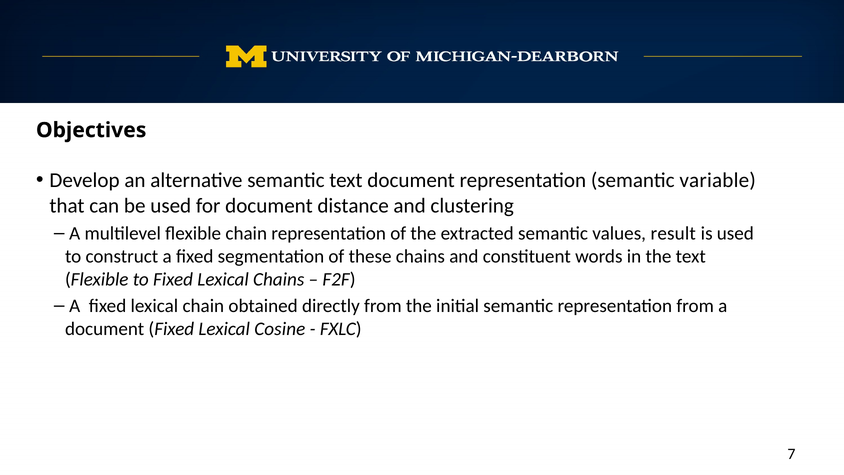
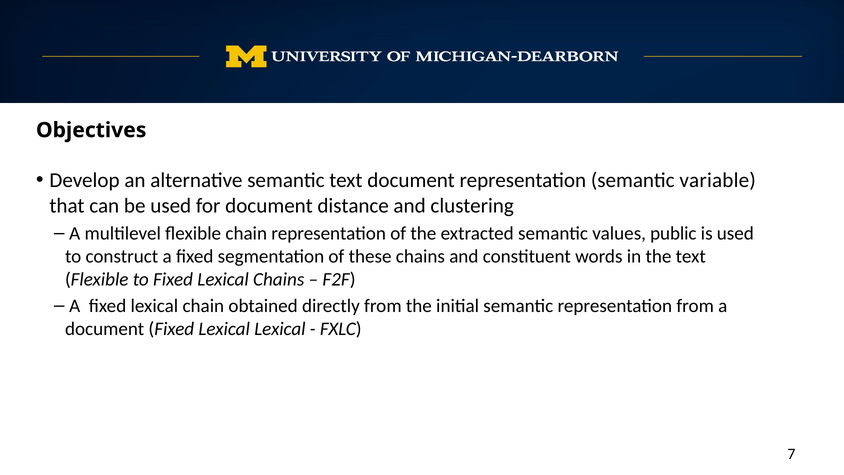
result: result -> public (673, 233)
Lexical Cosine: Cosine -> Lexical (280, 329)
